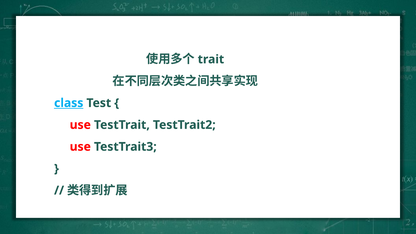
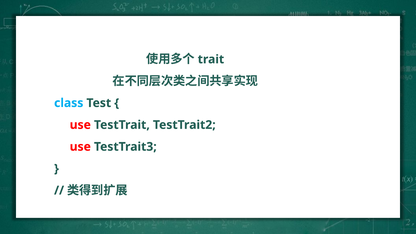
class underline: present -> none (69, 103)
